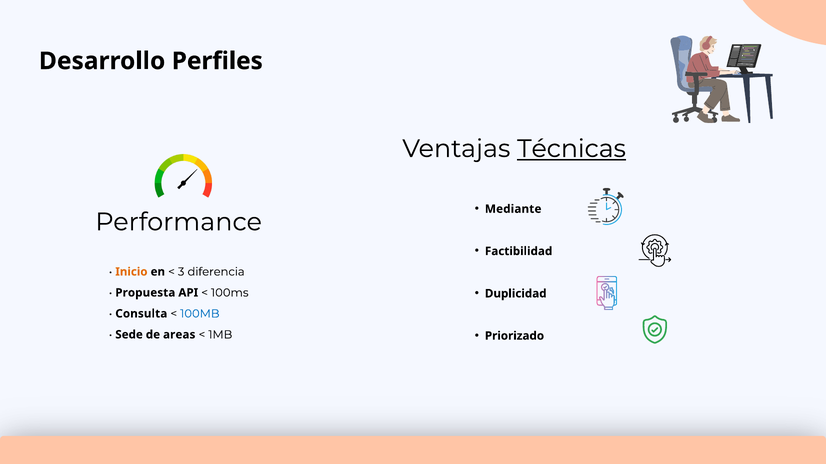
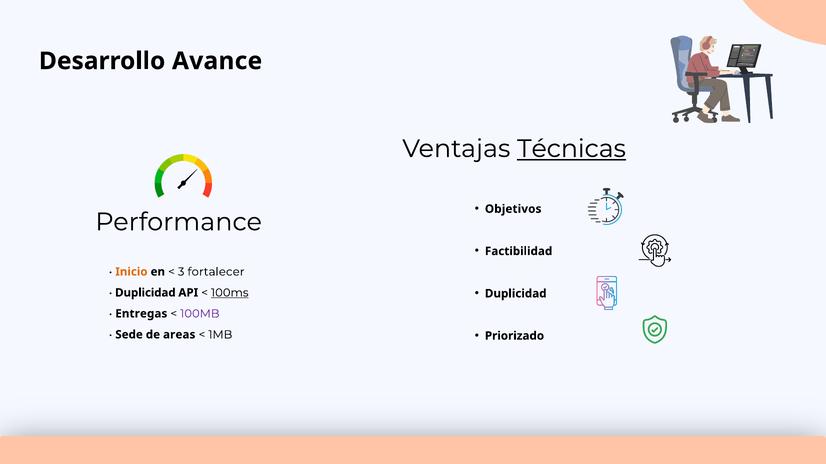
Perfiles: Perfiles -> Avance (217, 61)
Mediante: Mediante -> Objetivos (513, 209)
diferencia: diferencia -> fortalecer (216, 272)
Propuesta: Propuesta -> Duplicidad (145, 293)
100ms underline: none -> present (230, 293)
Consulta: Consulta -> Entregas (141, 314)
100MB colour: blue -> purple (200, 314)
